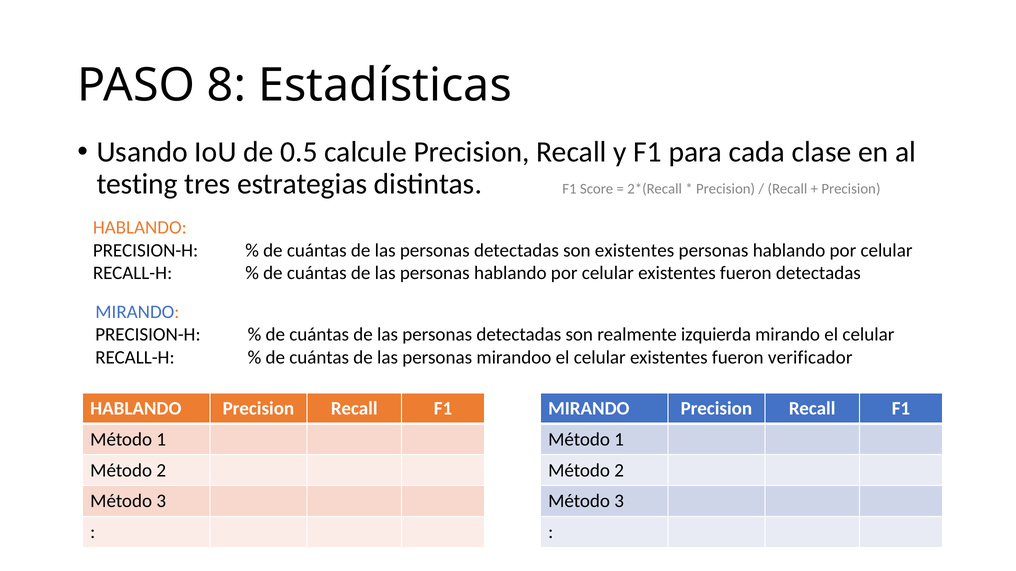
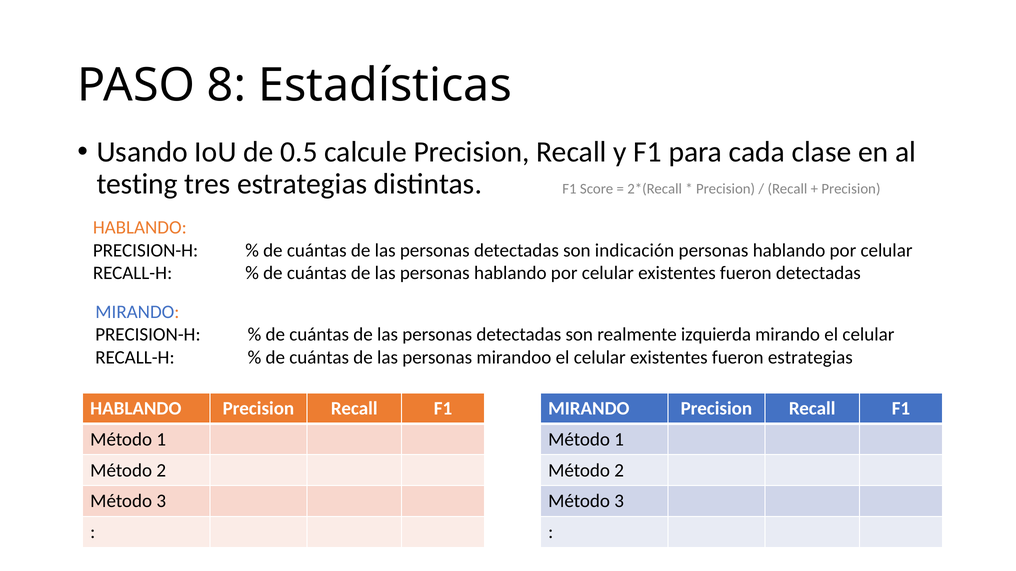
son existentes: existentes -> indicación (635, 251)
fueron verificador: verificador -> estrategias (810, 358)
